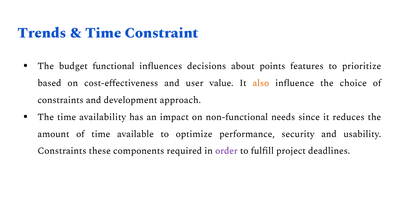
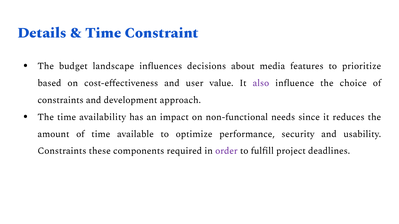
Trends: Trends -> Details (42, 33)
functional: functional -> landscape (113, 66)
points: points -> media (272, 66)
also colour: orange -> purple (261, 83)
